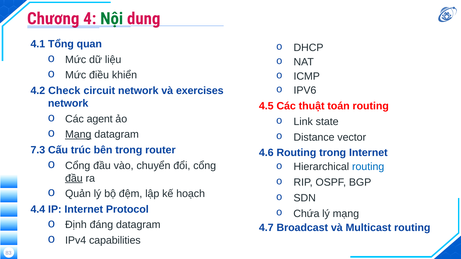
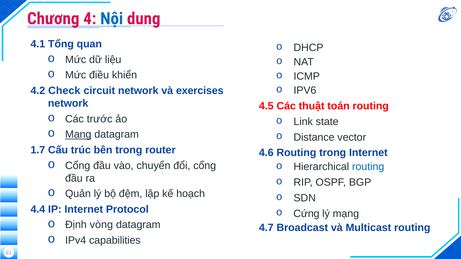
Nội colour: green -> blue (112, 19)
agent: agent -> trước (100, 119)
7.3: 7.3 -> 1.7 (38, 150)
đầu underline: present -> none (74, 178)
Chứa: Chứa -> Cứng (306, 214)
đáng: đáng -> vòng (101, 225)
